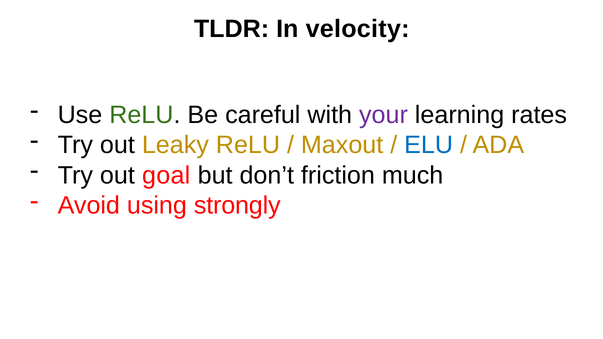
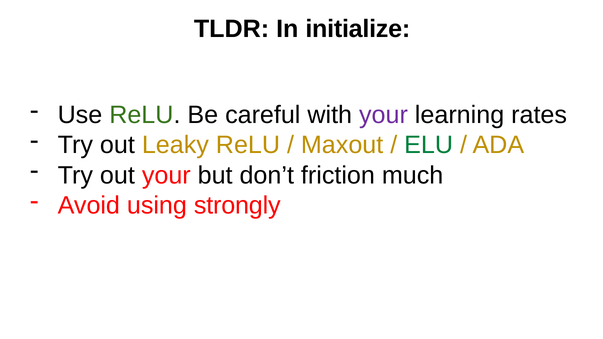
velocity: velocity -> initialize (358, 29)
ELU colour: blue -> green (429, 145)
out goal: goal -> your (166, 175)
